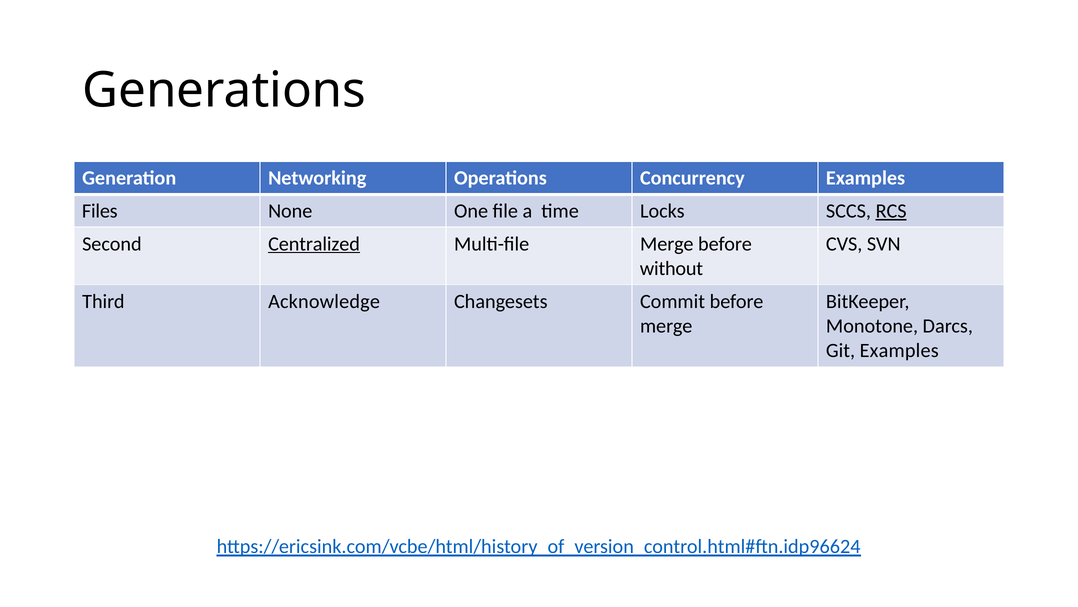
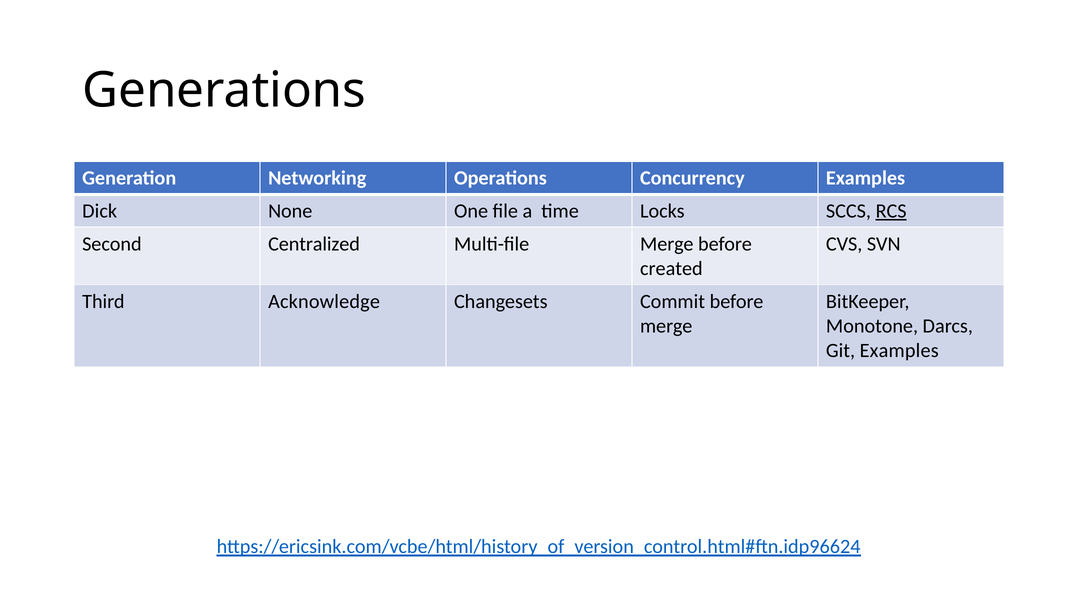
Files: Files -> Dick (100, 211)
Centralized underline: present -> none (314, 244)
without: without -> created (671, 268)
